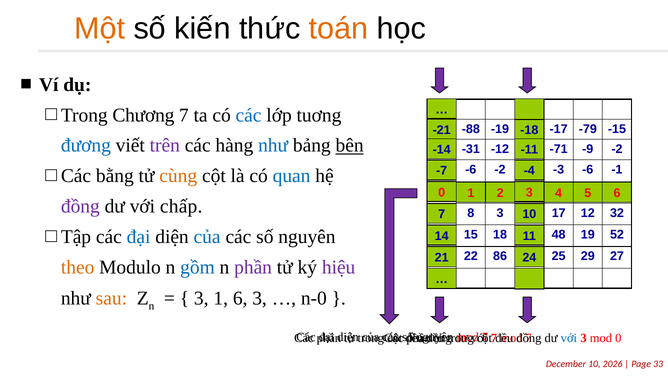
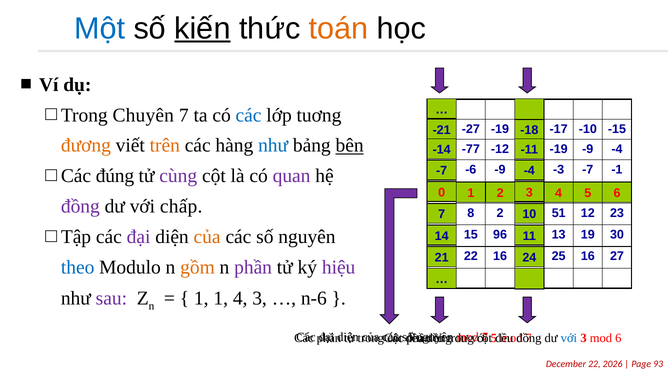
Một colour: orange -> blue (100, 28)
kiến underline: none -> present (202, 28)
Chương: Chương -> Chuyên (143, 115)
-88: -88 -> -27 (471, 129)
-79: -79 -> -10 (588, 129)
đương colour: blue -> orange (86, 145)
trên colour: purple -> orange (165, 145)
-31: -31 -> -77 (471, 149)
-71: -71 -> -19 (559, 149)
-2: -2 -> -4 (617, 149)
-6 -2: -2 -> -9 (500, 170)
-3 -6: -6 -> -7 (588, 170)
bằng: bằng -> đúng (115, 176)
cùng colour: orange -> purple (178, 176)
quan colour: blue -> purple (292, 176)
8 3: 3 -> 2 (500, 213)
17: 17 -> 51 (559, 213)
32: 32 -> 23 (617, 213)
đại colour: blue -> purple (139, 237)
của colour: blue -> orange (207, 237)
18: 18 -> 96 (500, 234)
48: 48 -> 13 (559, 234)
52: 52 -> 30 (617, 234)
22 86: 86 -> 16 (500, 256)
25 29: 29 -> 16 (588, 256)
theo colour: orange -> blue (78, 267)
gồm colour: blue -> orange (198, 267)
sau colour: orange -> purple (111, 298)
3: 3 -> 1 (201, 298)
1 6: 6 -> 4 (240, 298)
n-0: n-0 -> n-6 (314, 298)
7: 7 -> 5 (494, 338)
mod 0: 0 -> 6 (618, 338)
10: 10 -> 22 (594, 364)
33: 33 -> 93 (658, 364)
